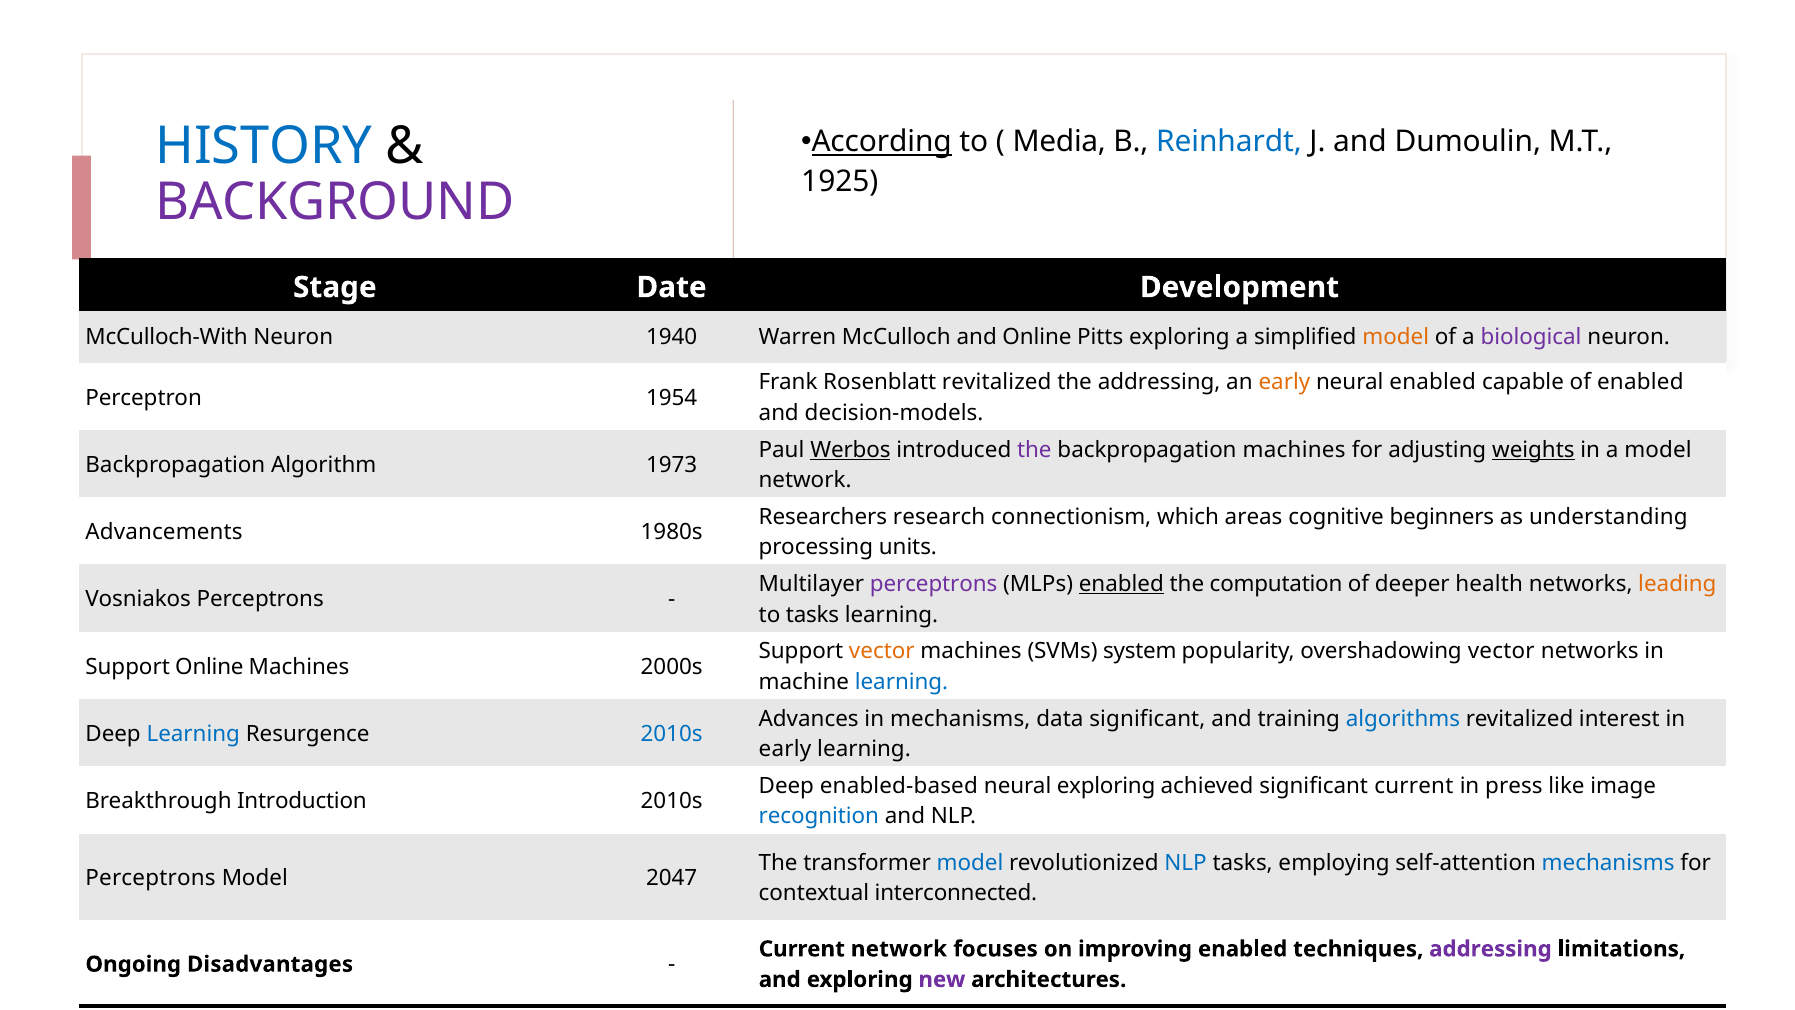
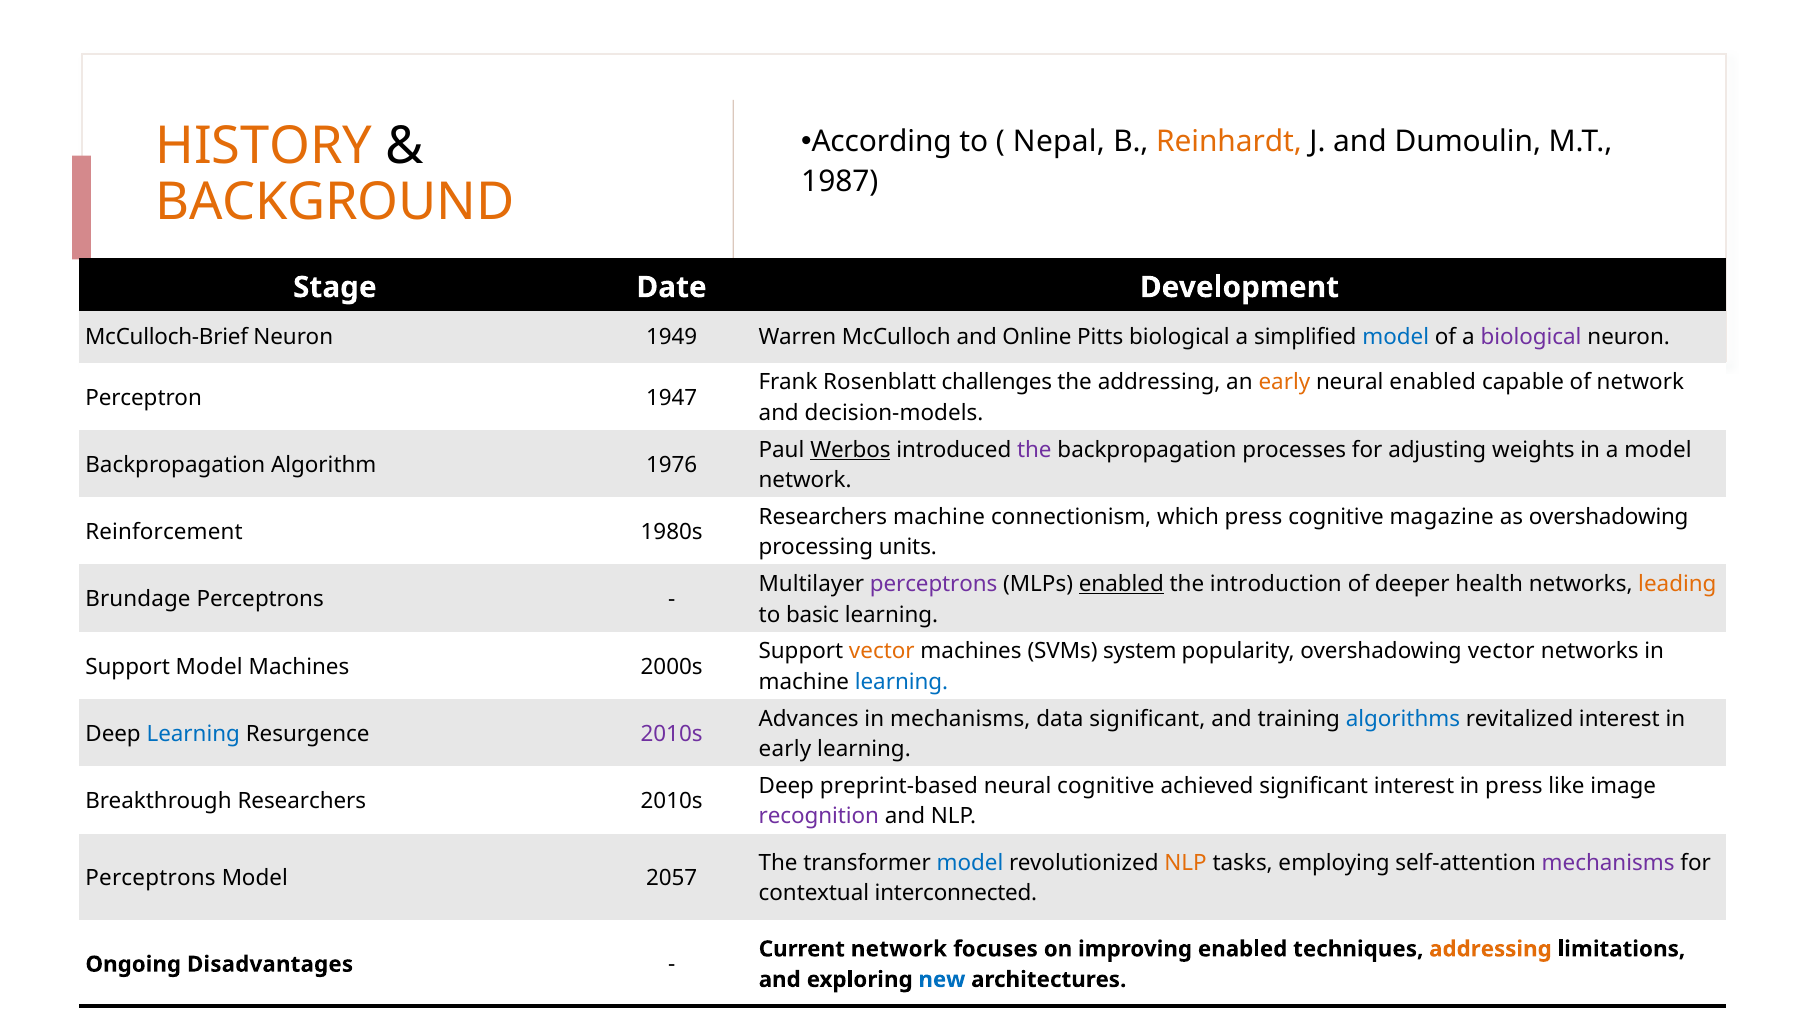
According underline: present -> none (882, 142)
Media: Media -> Nepal (1059, 142)
Reinhardt colour: blue -> orange (1229, 142)
HISTORY colour: blue -> orange (264, 146)
1925: 1925 -> 1987 (840, 181)
BACKGROUND colour: purple -> orange (335, 202)
McCulloch-With: McCulloch-With -> McCulloch-Brief (167, 337)
1940: 1940 -> 1949 (672, 337)
Pitts exploring: exploring -> biological (1179, 337)
model colour: orange -> blue (1396, 337)
Rosenblatt revitalized: revitalized -> challenges (997, 382)
of enabled: enabled -> network (1640, 382)
1954: 1954 -> 1947 (672, 397)
backpropagation machines: machines -> processes (1294, 449)
weights underline: present -> none (1533, 449)
1973: 1973 -> 1976 (672, 465)
Researchers research: research -> machine (939, 517)
which areas: areas -> press (1254, 517)
beginners: beginners -> magazine (1442, 517)
as understanding: understanding -> overshadowing (1609, 517)
Advancements: Advancements -> Reinforcement (164, 532)
computation: computation -> introduction (1276, 584)
Vosniakos: Vosniakos -> Brundage (138, 599)
to tasks: tasks -> basic (813, 615)
Support Online: Online -> Model (209, 667)
2010s colour: blue -> purple (672, 734)
enabled-based: enabled-based -> preprint-based (899, 786)
neural exploring: exploring -> cognitive (1106, 786)
significant current: current -> interest (1414, 786)
Breakthrough Introduction: Introduction -> Researchers (302, 801)
recognition colour: blue -> purple (819, 816)
NLP colour: blue -> orange (1186, 863)
mechanisms colour: blue -> purple (1608, 863)
2047: 2047 -> 2057 (672, 878)
addressing colour: purple -> orange (1490, 949)
new colour: purple -> blue (942, 979)
